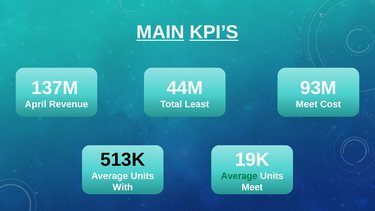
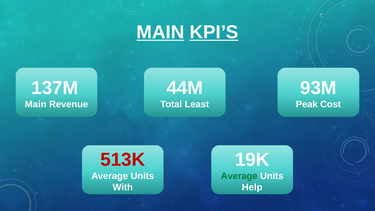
April: April -> Main (36, 104)
Meet: Meet -> Peak (307, 104)
513K colour: black -> red (123, 160)
Meet: Meet -> Help (252, 187)
